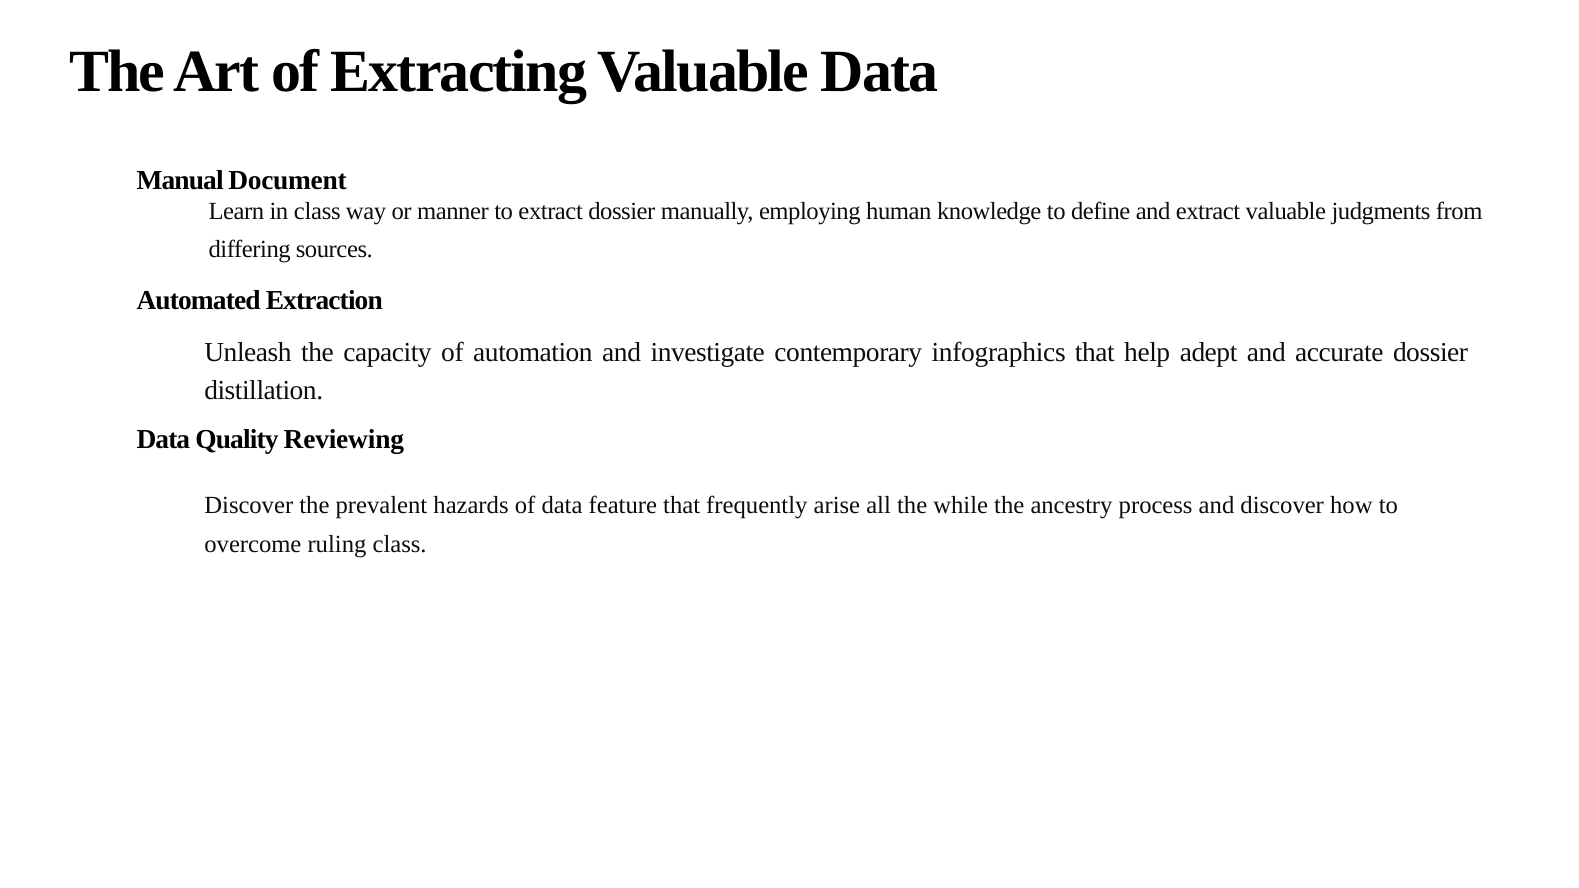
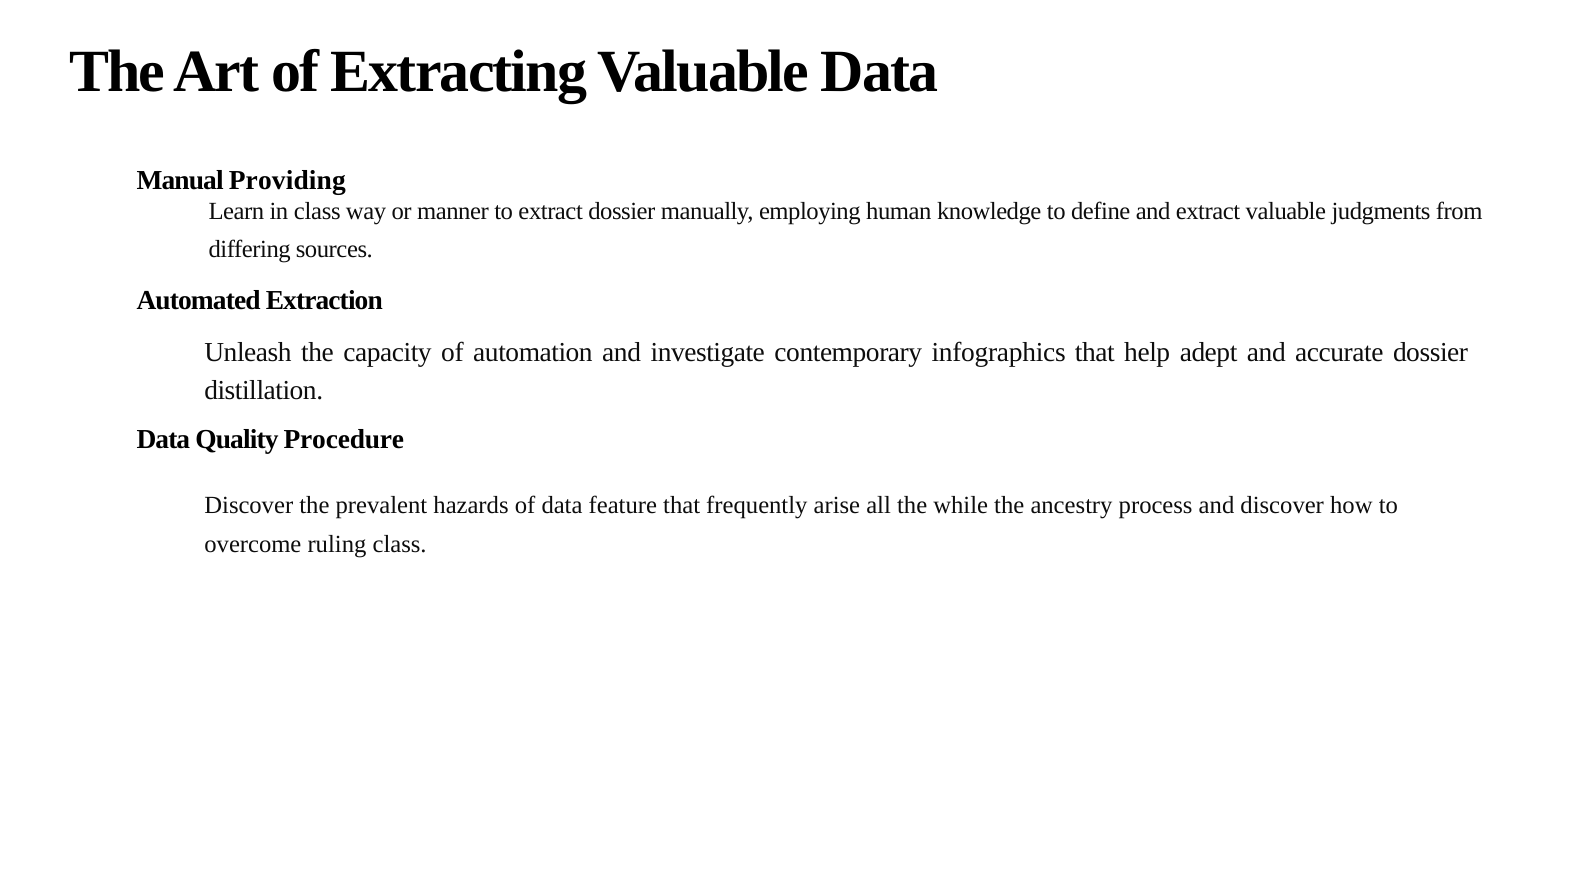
Document: Document -> Providing (287, 181)
Reviewing: Reviewing -> Procedure (344, 439)
